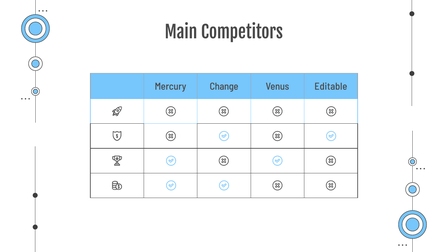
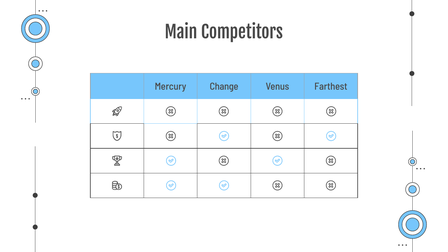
Editable: Editable -> Farthest (331, 87)
